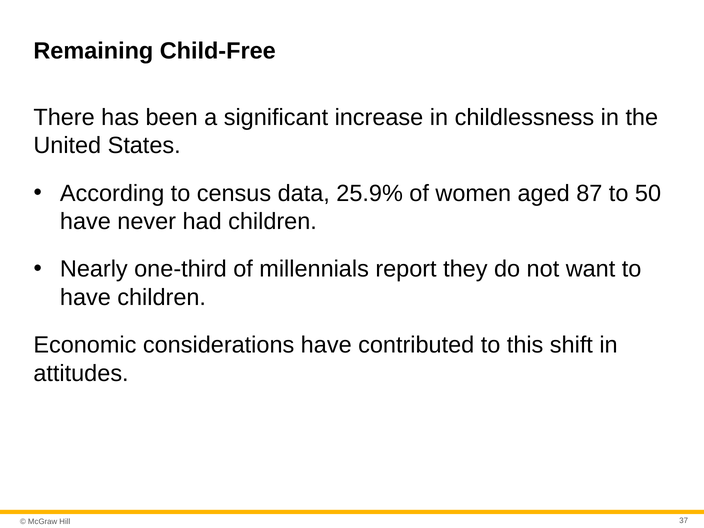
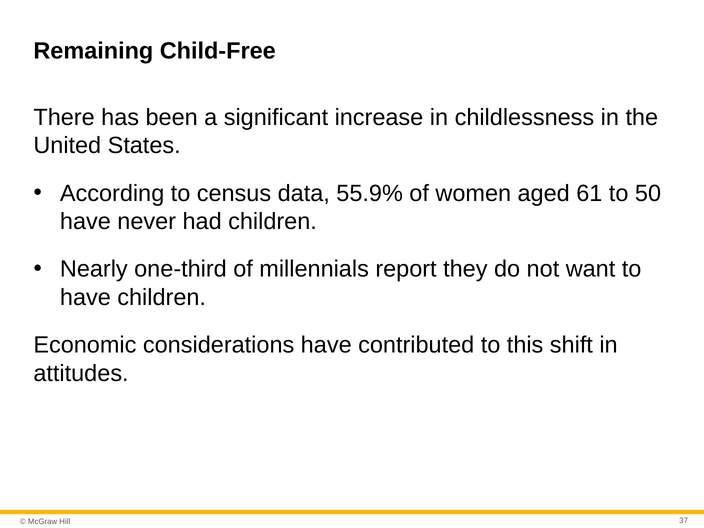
25.9%: 25.9% -> 55.9% (370, 193)
87: 87 -> 61 (589, 193)
